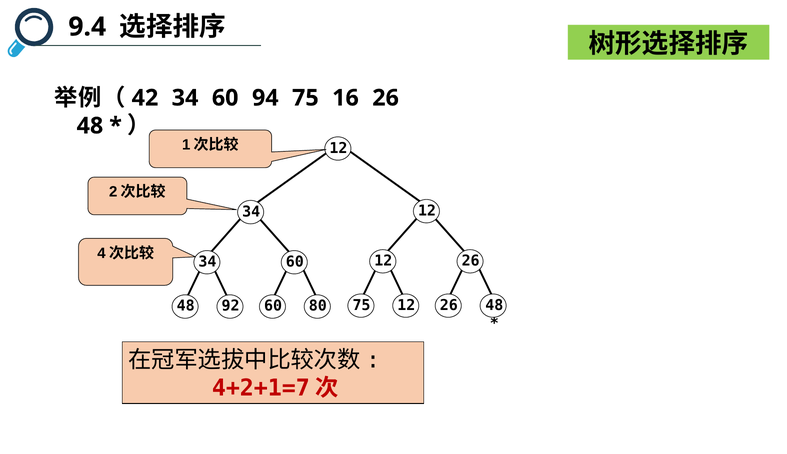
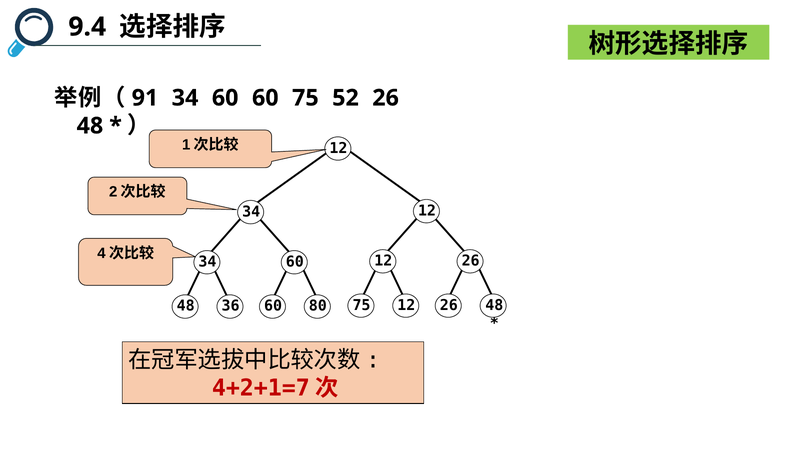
42: 42 -> 91 (145, 98)
60 94: 94 -> 60 (265, 98)
16: 16 -> 52 (345, 98)
92: 92 -> 36 (231, 306)
